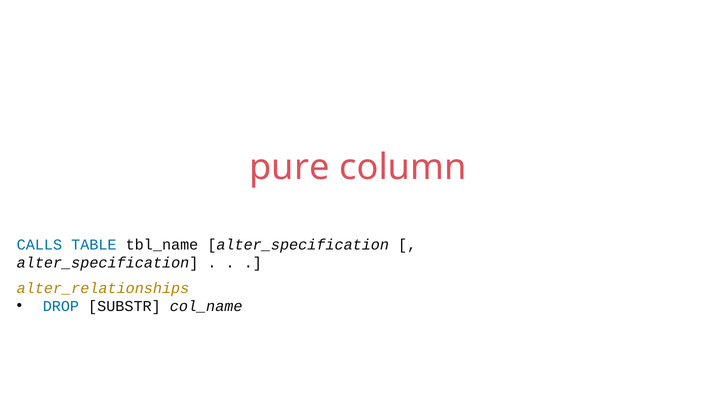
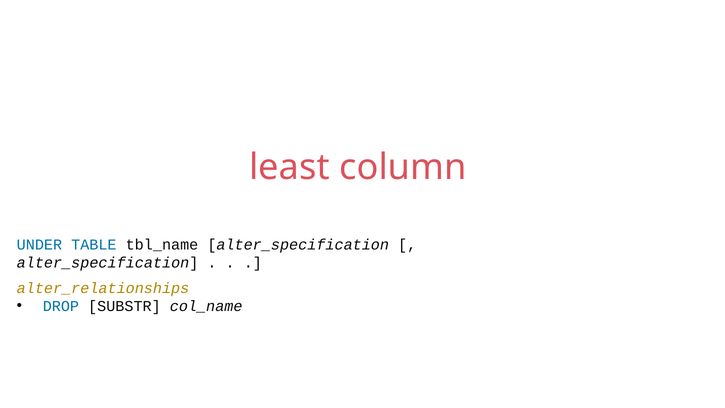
pure: pure -> least (289, 167)
CALLS: CALLS -> UNDER (39, 244)
